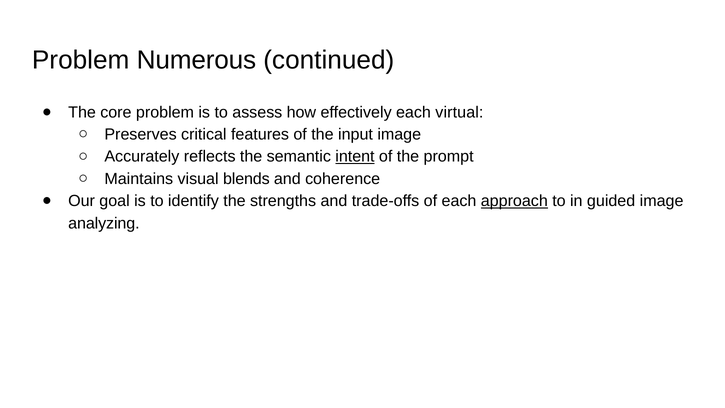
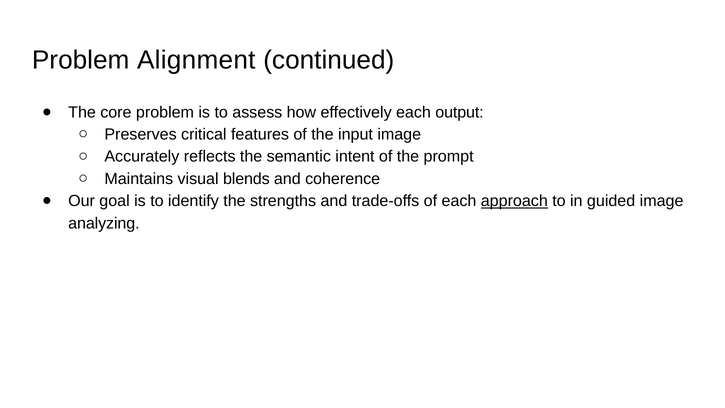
Numerous: Numerous -> Alignment (196, 60)
virtual: virtual -> output (460, 112)
intent underline: present -> none (355, 157)
